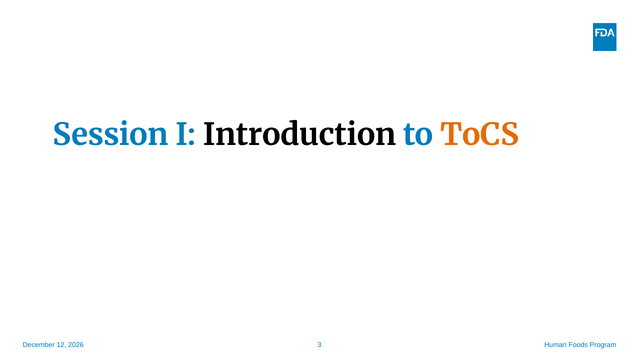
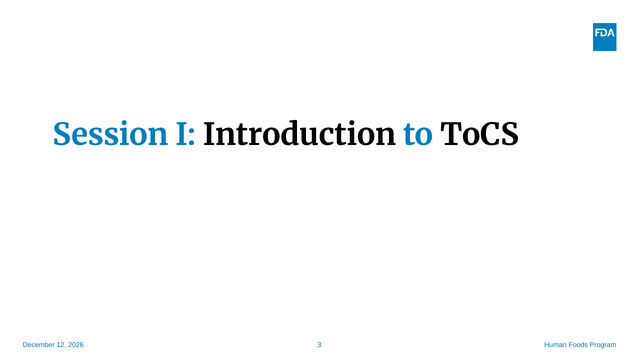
ToCS colour: orange -> black (480, 135)
